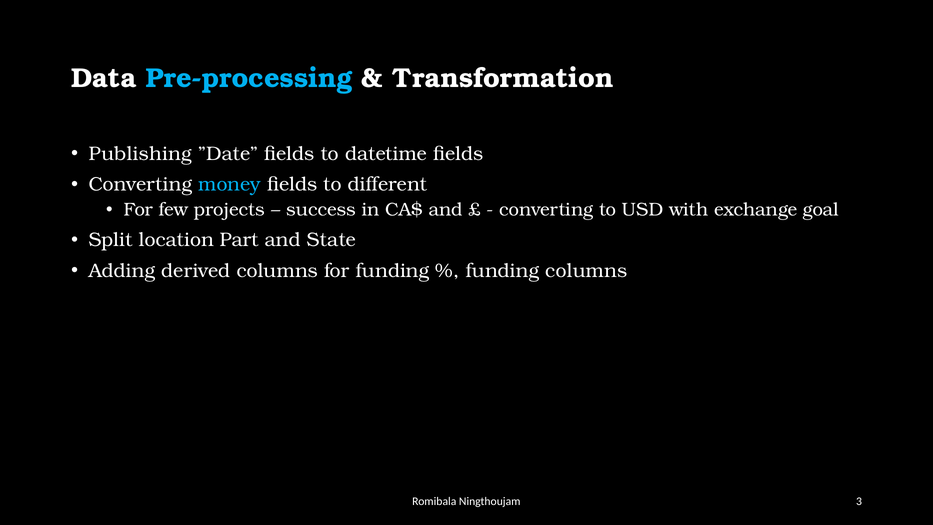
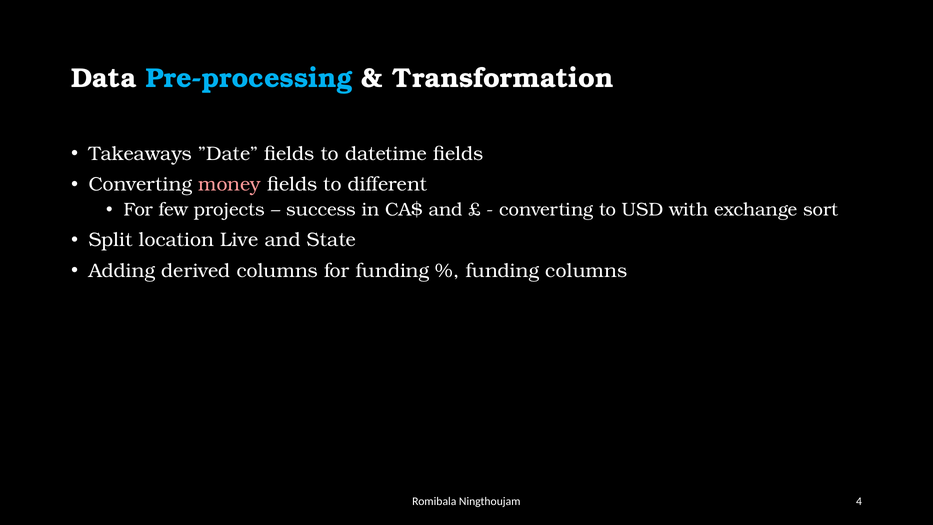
Publishing: Publishing -> Takeaways (140, 154)
money colour: light blue -> pink (230, 184)
goal: goal -> sort (821, 210)
Part: Part -> Live (239, 240)
3: 3 -> 4 (859, 501)
